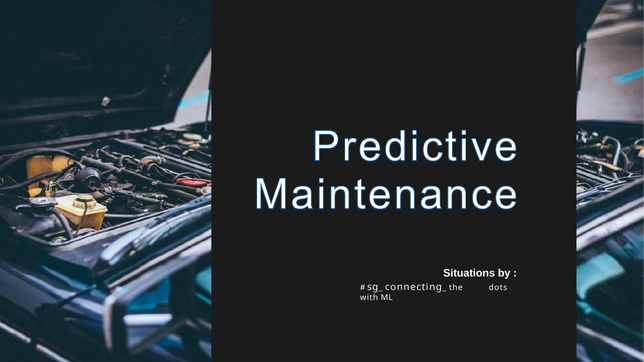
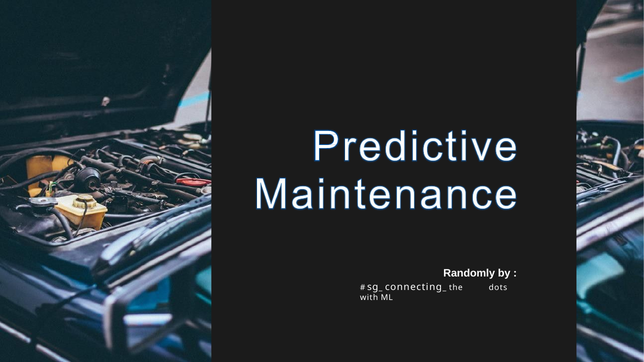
Situations: Situations -> Randomly (469, 273)
